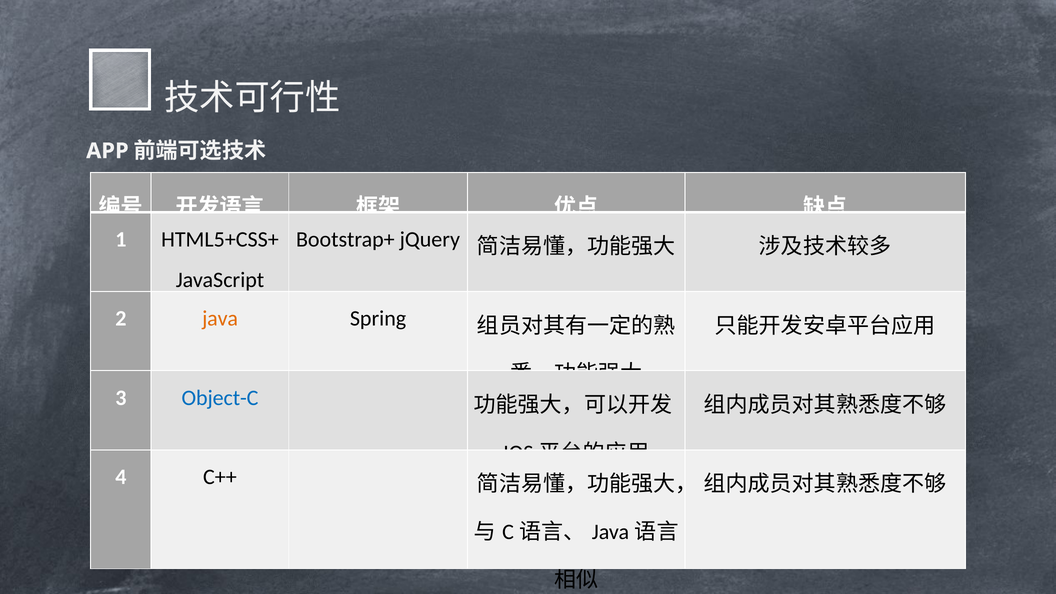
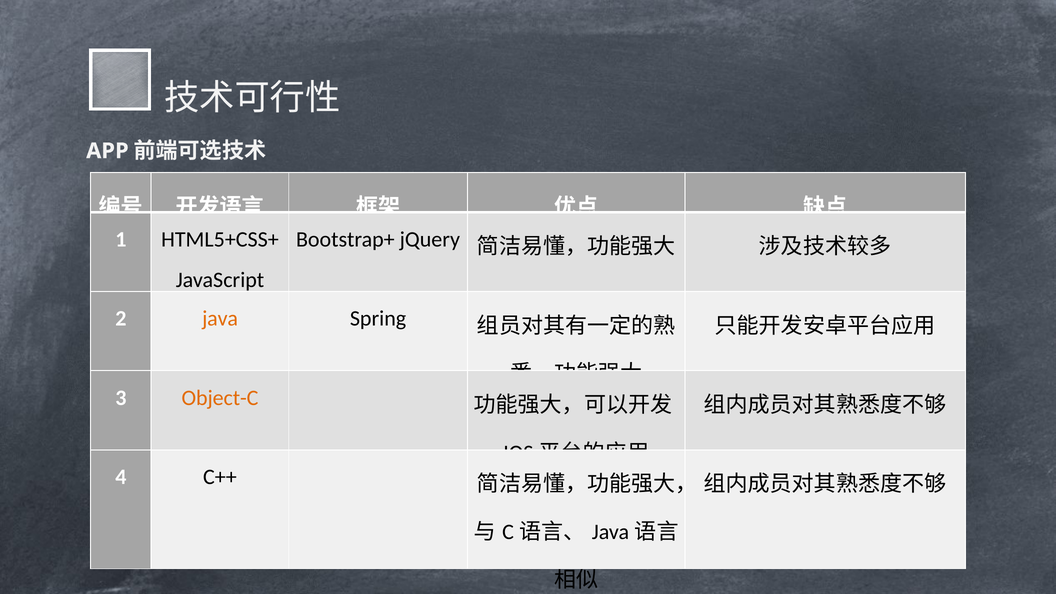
Object-C colour: blue -> orange (220, 398)
